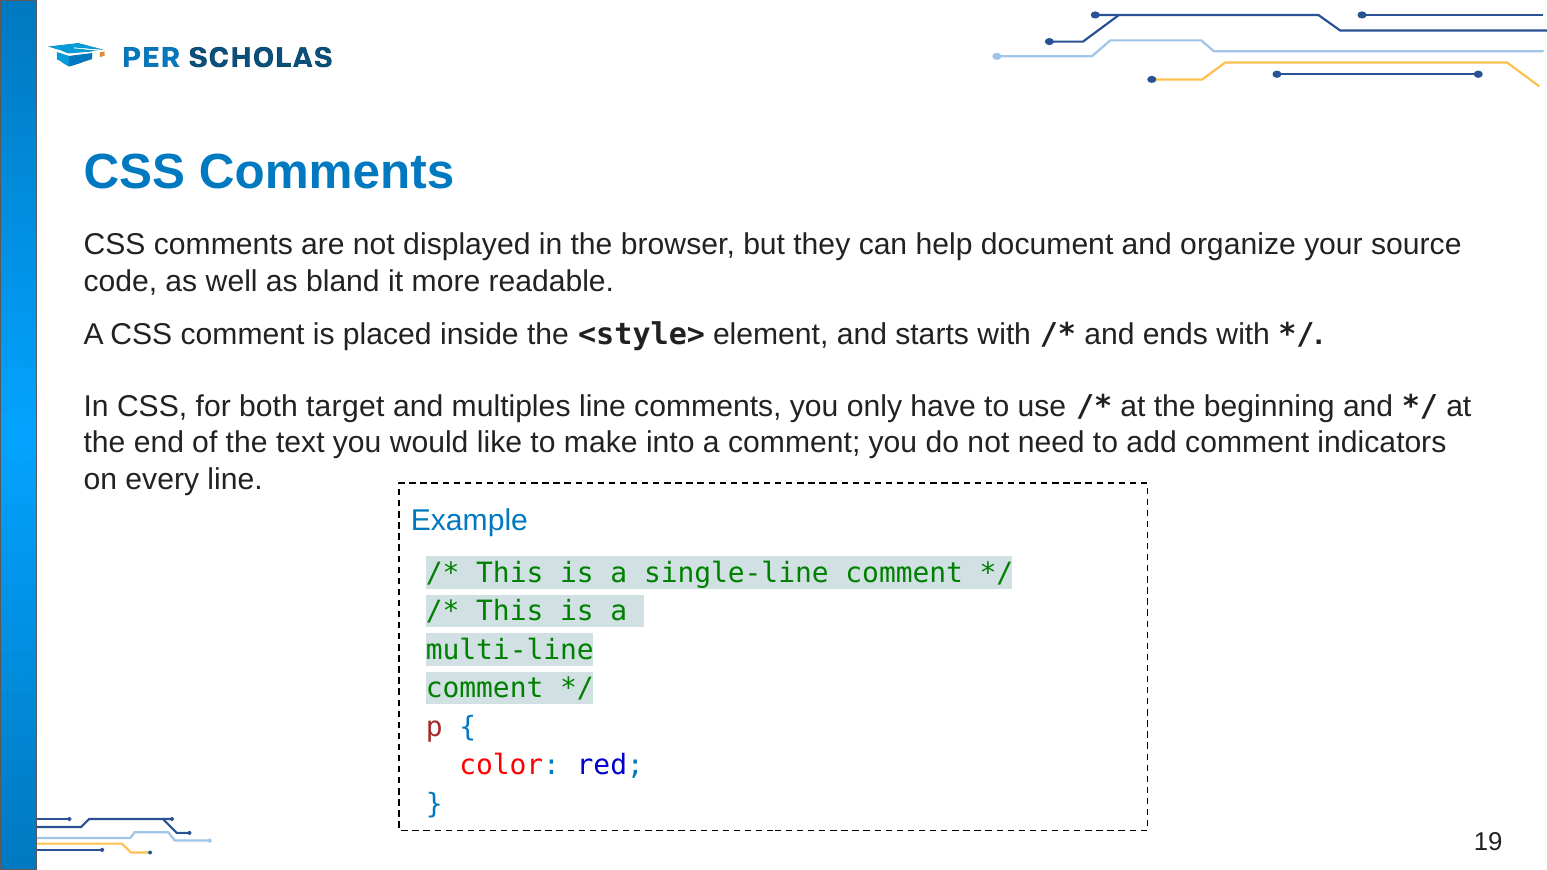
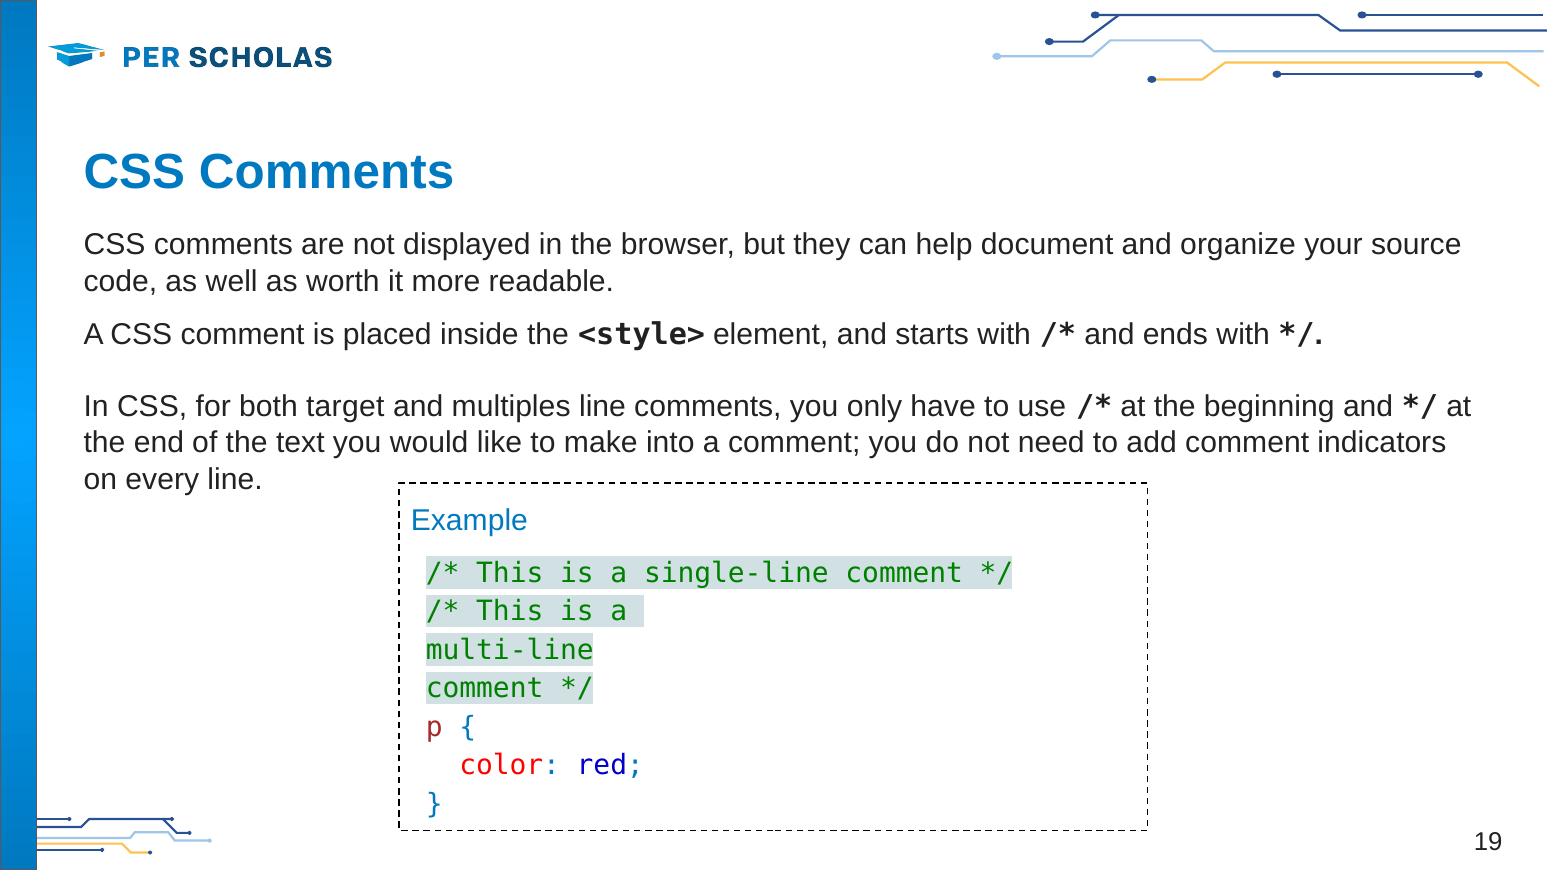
bland: bland -> worth (343, 281)
